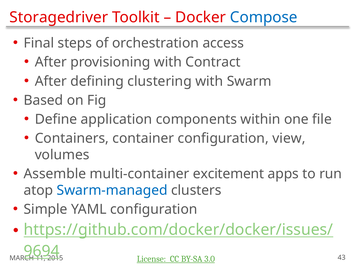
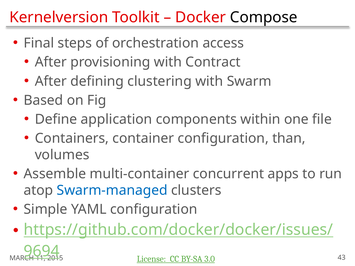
Storagedriver: Storagedriver -> Kernelversion (59, 17)
Compose colour: blue -> black (264, 17)
view: view -> than (289, 138)
excitement: excitement -> concurrent (228, 174)
